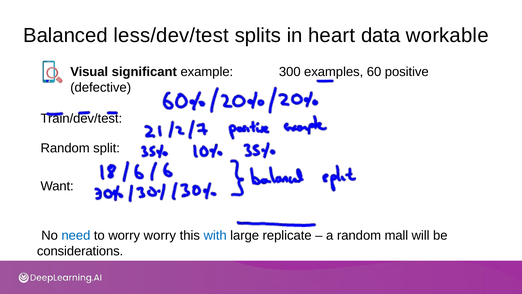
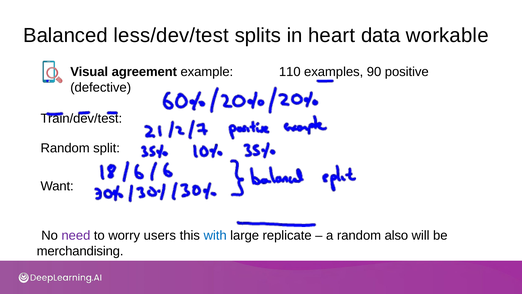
significant: significant -> agreement (144, 72)
300: 300 -> 110 (290, 72)
60: 60 -> 90 (374, 72)
need colour: blue -> purple (76, 235)
worry worry: worry -> users (160, 235)
mall: mall -> also (396, 235)
considerations: considerations -> merchandising (80, 251)
